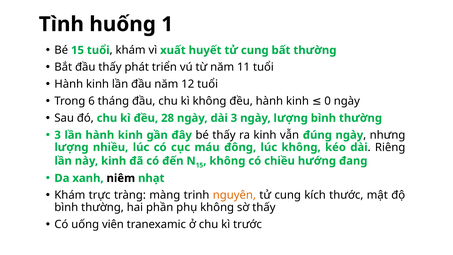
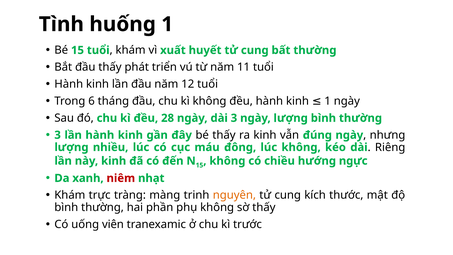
kinh 0: 0 -> 1 (328, 101)
đang: đang -> ngực (353, 161)
niêm colour: black -> red (121, 178)
